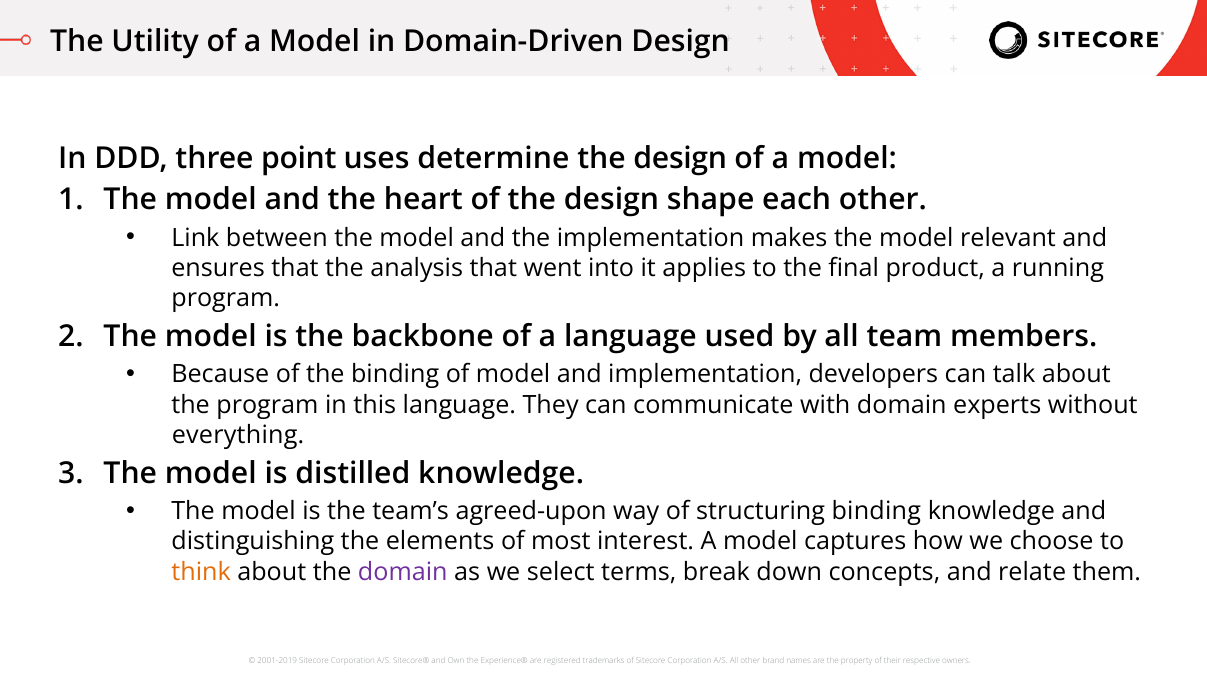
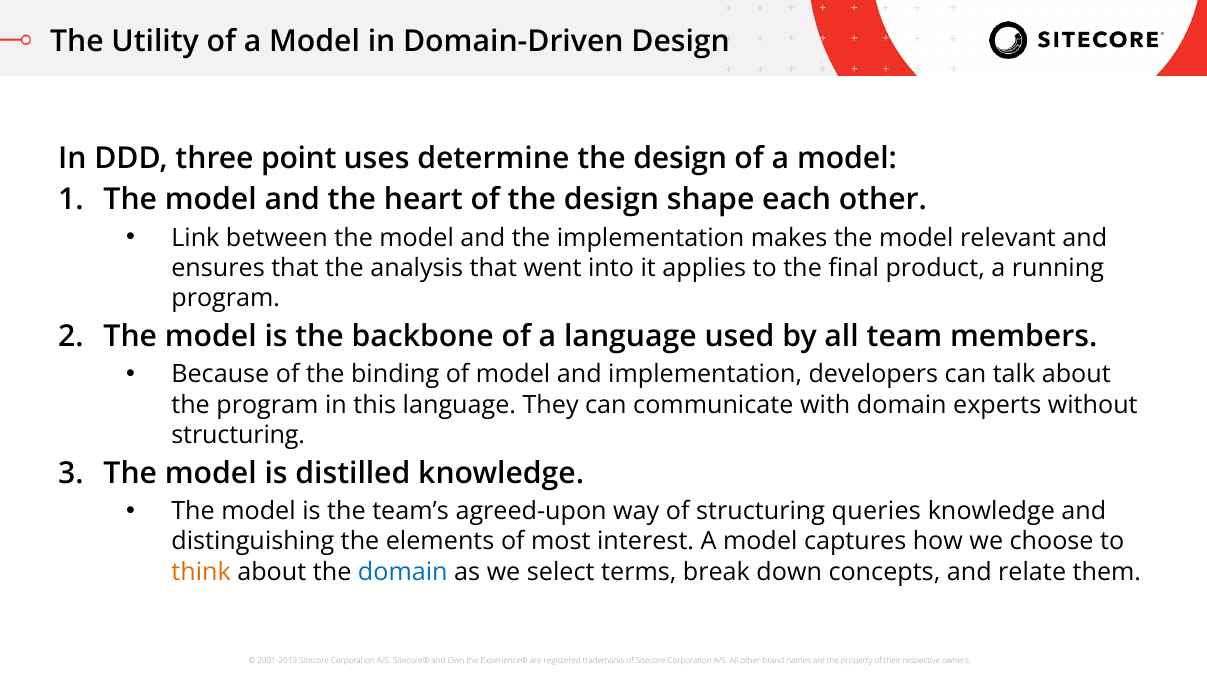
everything: everything -> structuring (238, 435)
structuring binding: binding -> queries (876, 511)
domain colour: purple -> blue (403, 572)
